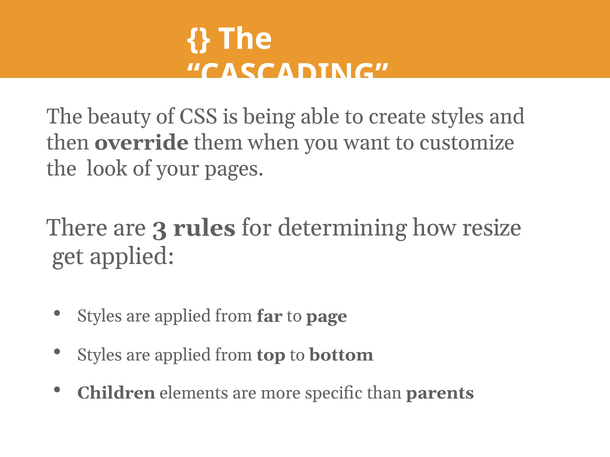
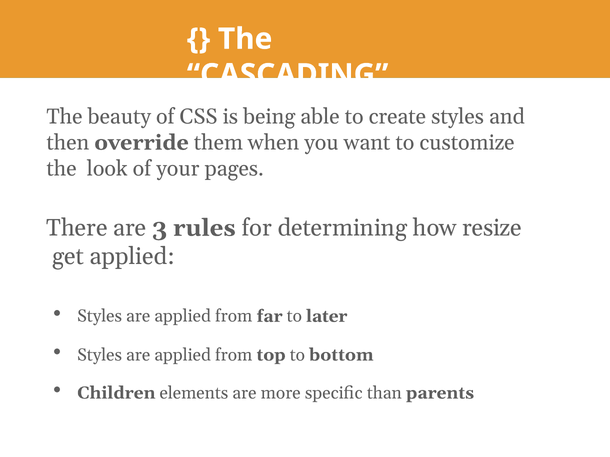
page: page -> later (327, 317)
